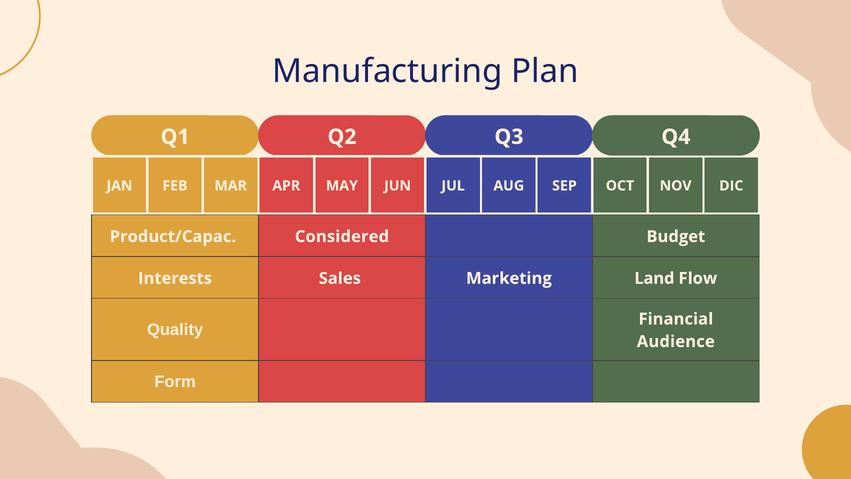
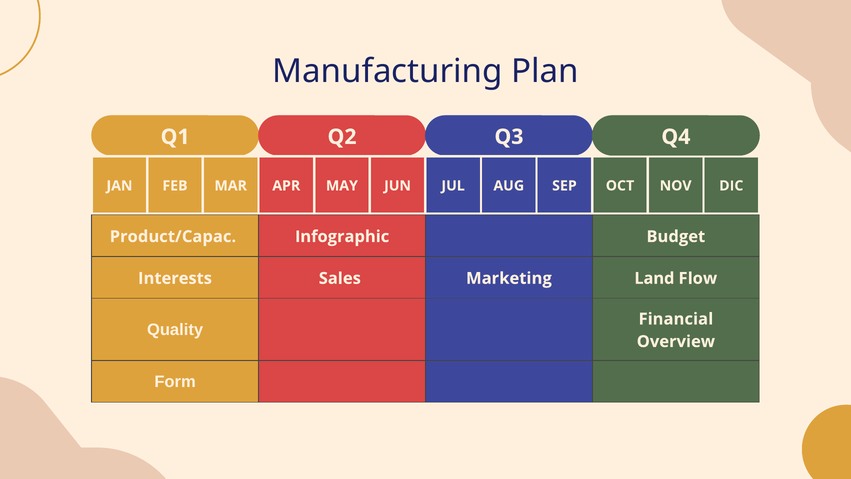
Considered: Considered -> Infographic (342, 236)
Audience: Audience -> Overview (676, 341)
